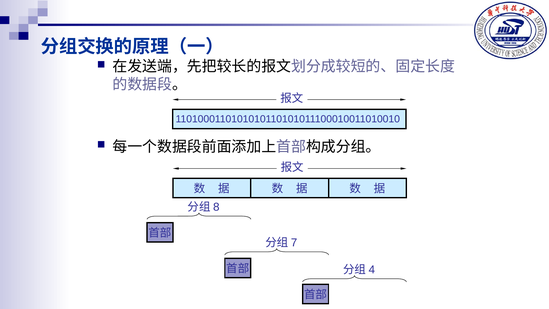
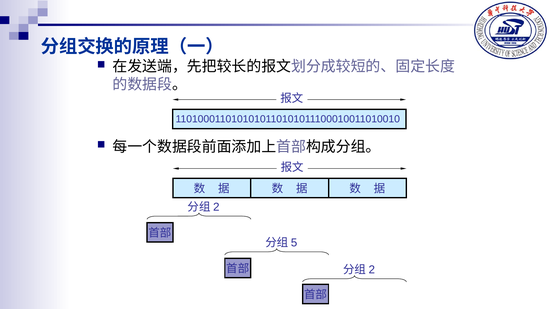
8: 8 -> 2 (216, 207)
7: 7 -> 5 (294, 243)
4: 4 -> 2 (372, 270)
